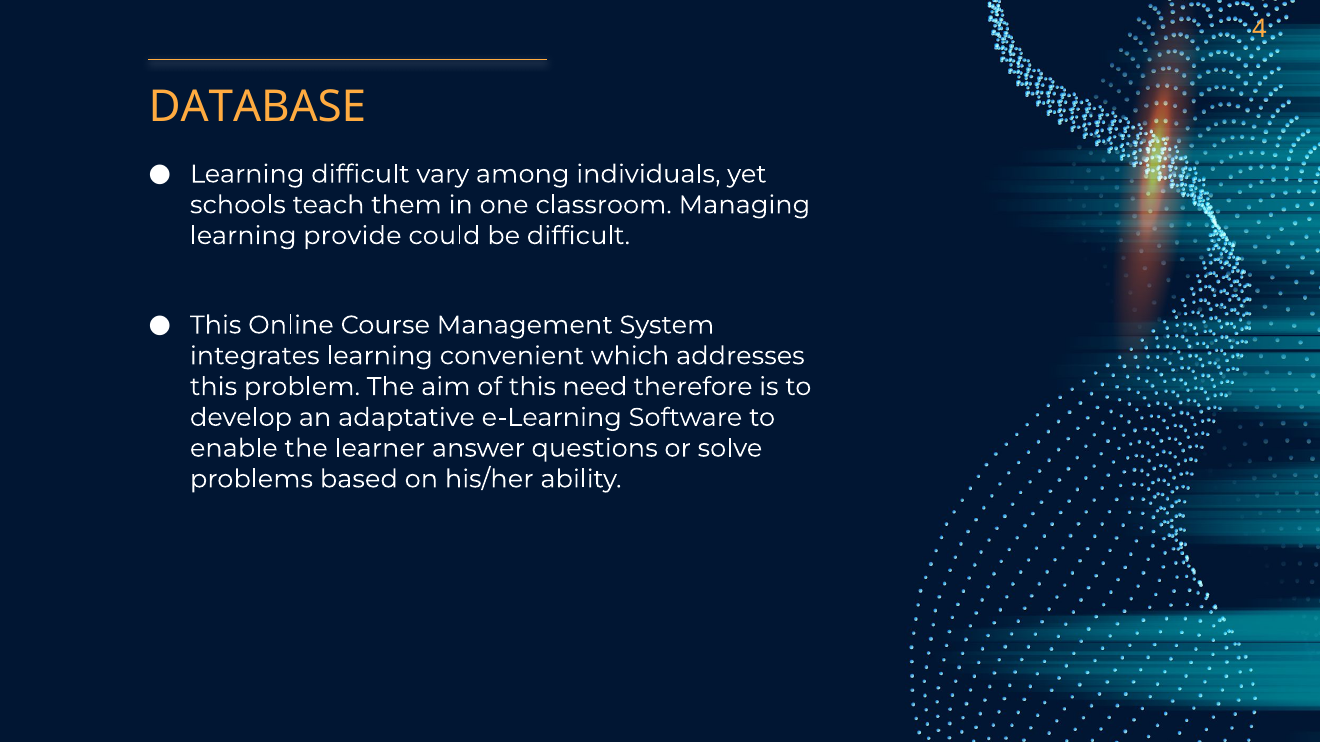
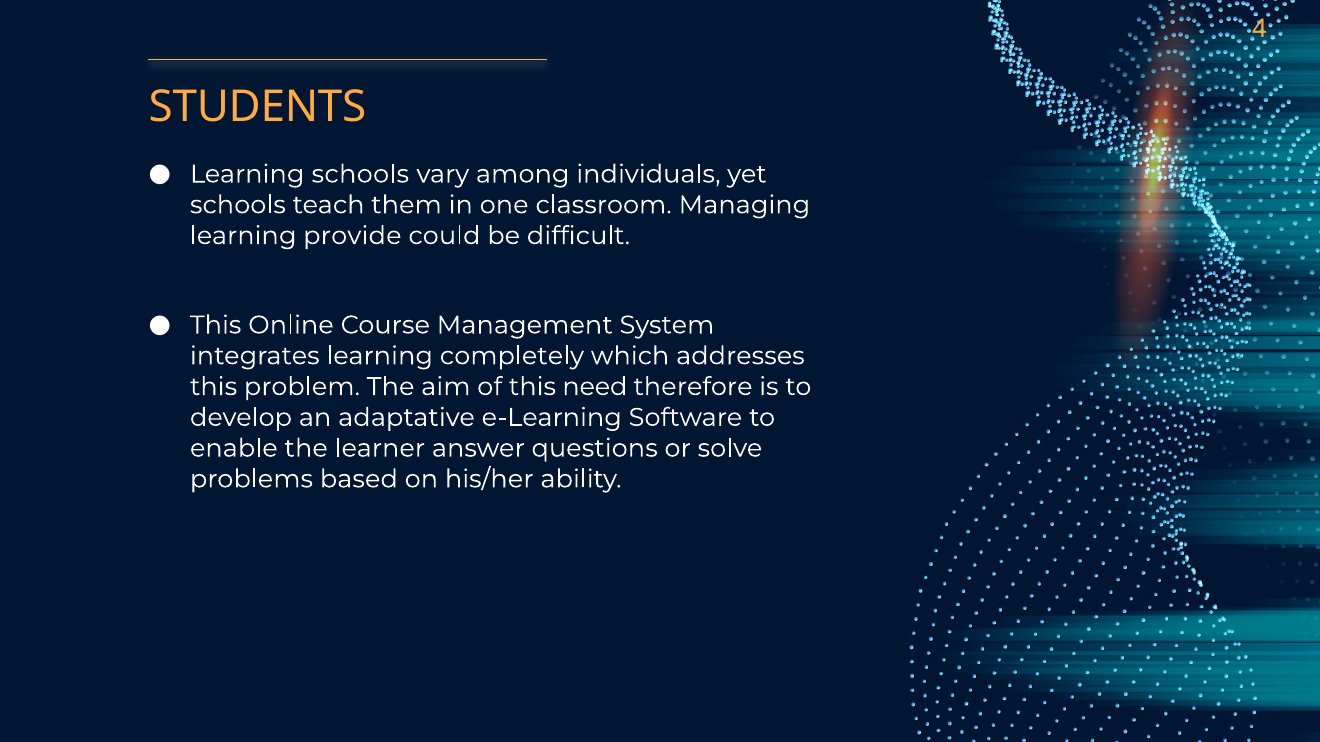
DATABASE: DATABASE -> STUDENTS (258, 107)
Learning difficult: difficult -> schools (360, 174)
convenient: convenient -> completely (512, 356)
